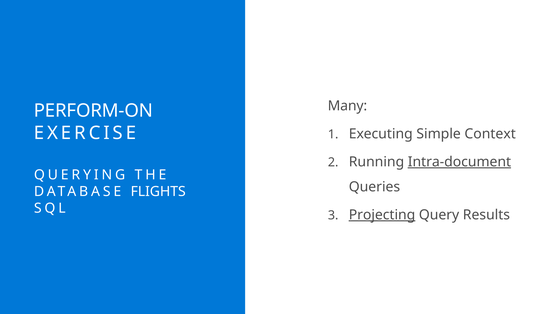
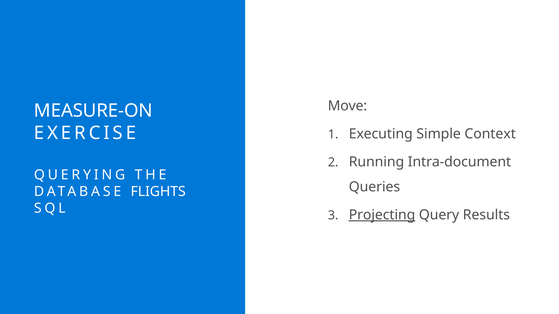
Many: Many -> Move (347, 106)
PERFORM-ON: PERFORM-ON -> MEASURE-ON (93, 111)
Intra-document underline: present -> none (459, 162)
